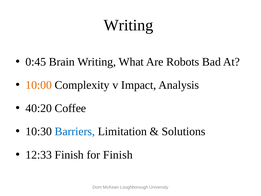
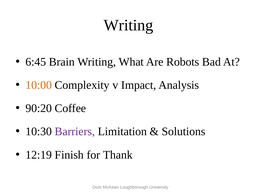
0:45: 0:45 -> 6:45 (36, 62)
40:20: 40:20 -> 90:20 (39, 108)
Barriers colour: blue -> purple (75, 131)
12:33: 12:33 -> 12:19 (39, 155)
for Finish: Finish -> Thank (118, 155)
